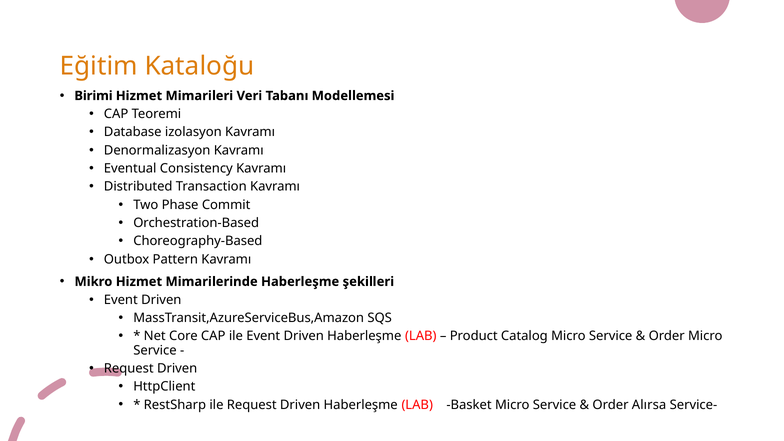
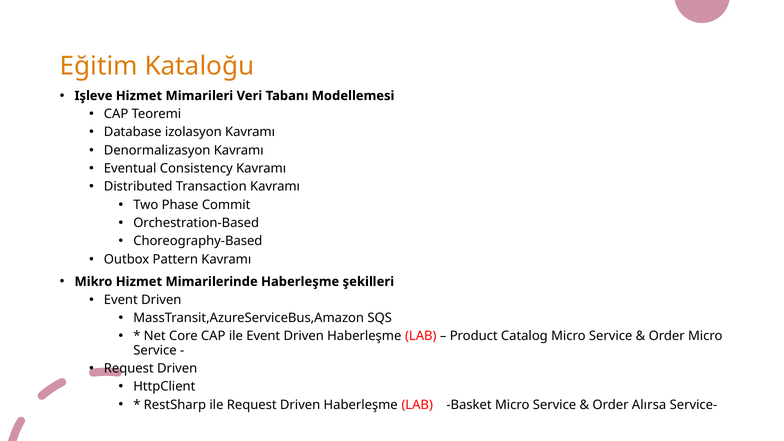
Birimi: Birimi -> Işleve (93, 96)
